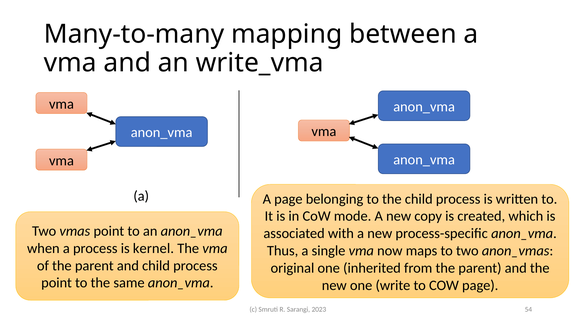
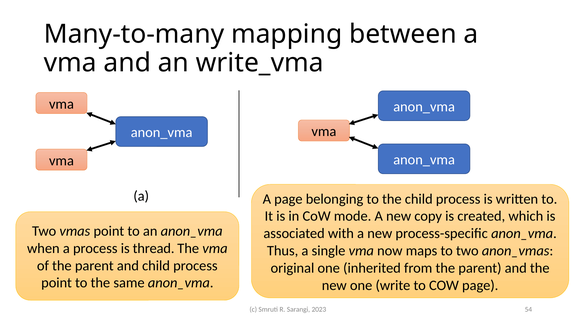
kernel: kernel -> thread (154, 248)
